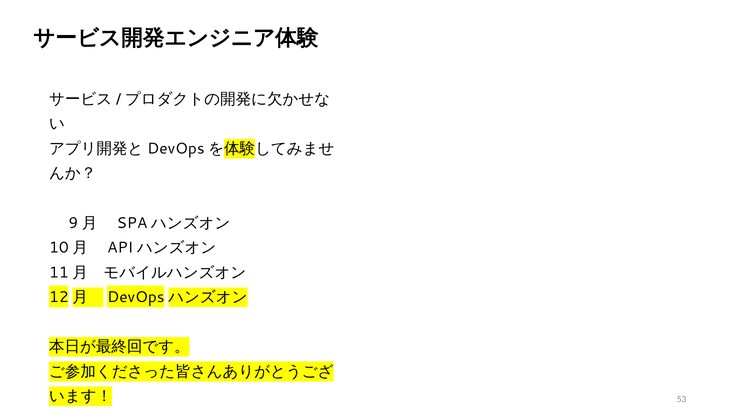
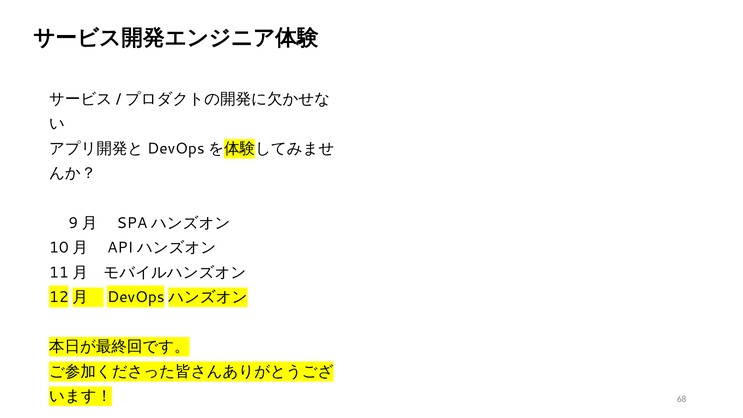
53: 53 -> 68 (682, 399)
